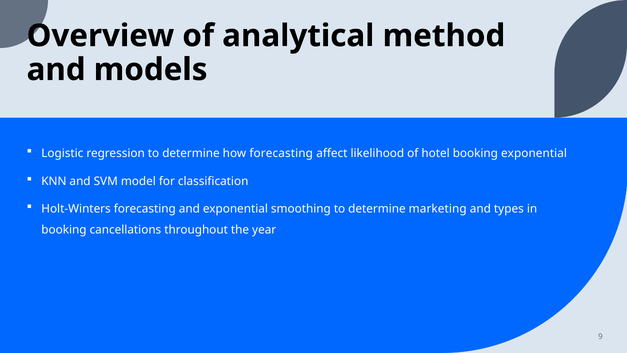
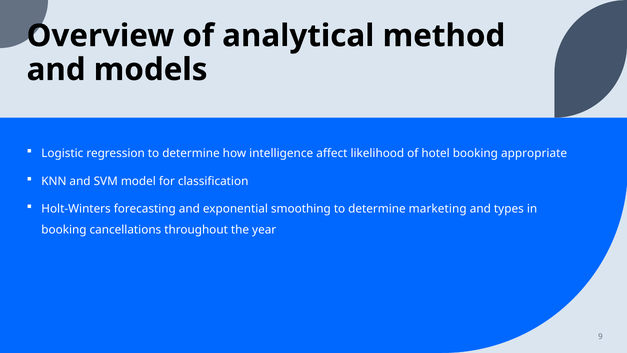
how forecasting: forecasting -> intelligence (281, 153)
booking exponential: exponential -> appropriate (534, 153)
